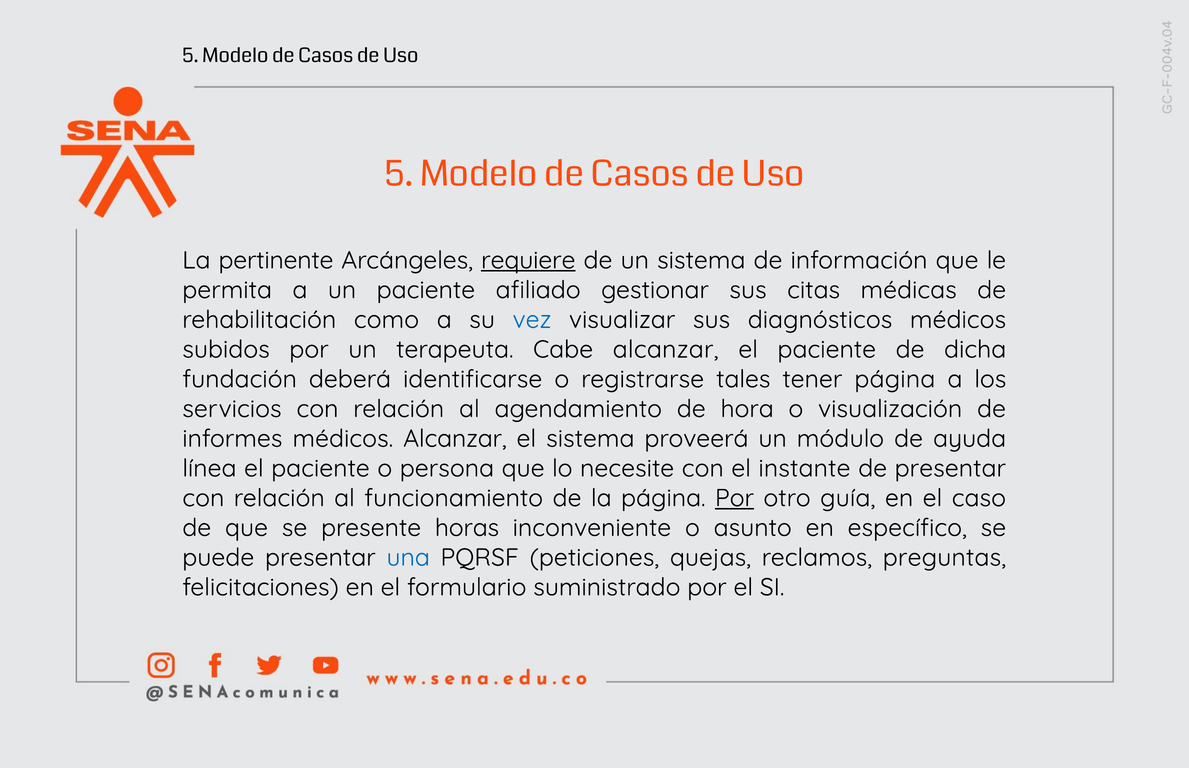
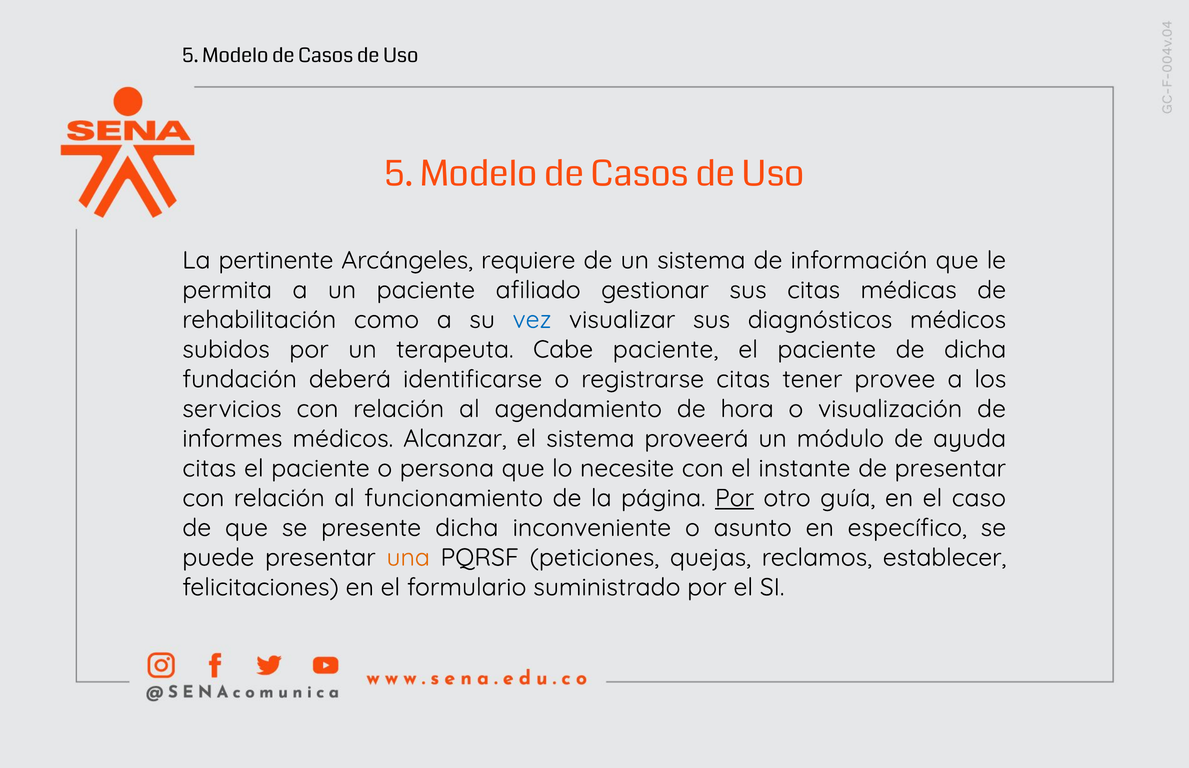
requiere underline: present -> none (528, 260)
Cabe alcanzar: alcanzar -> paciente (666, 349)
registrarse tales: tales -> citas (743, 379)
tener página: página -> provee (895, 379)
línea: línea -> citas (209, 468)
presente horas: horas -> dicha (467, 528)
una colour: blue -> orange (408, 557)
preguntas: preguntas -> establecer (945, 557)
